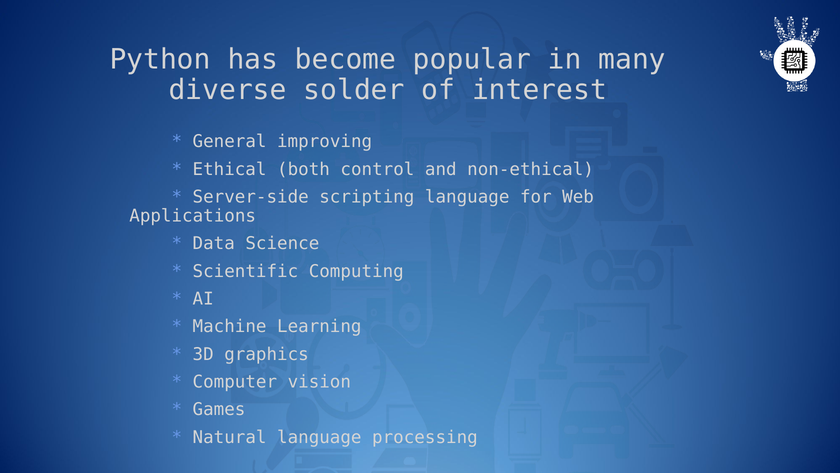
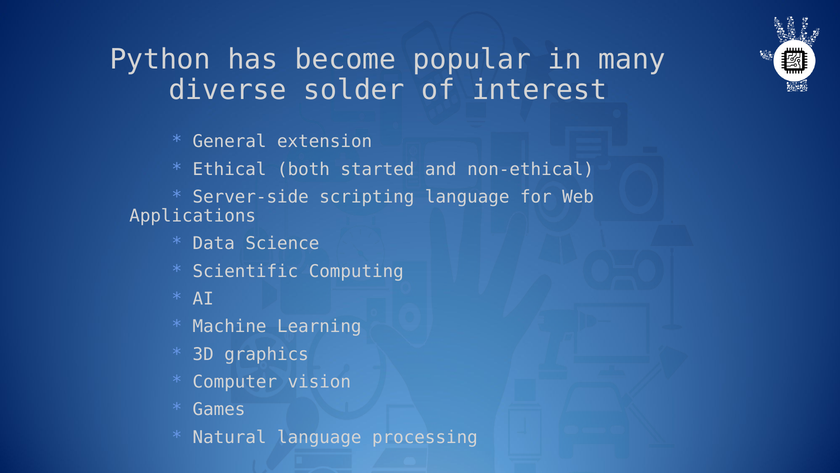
improving: improving -> extension (325, 141)
control: control -> started (377, 169)
